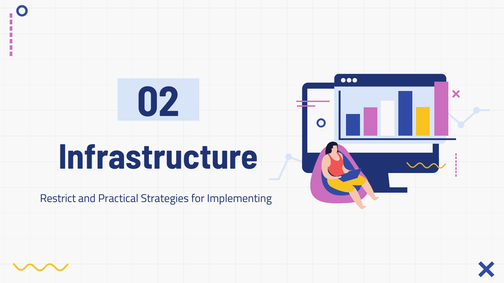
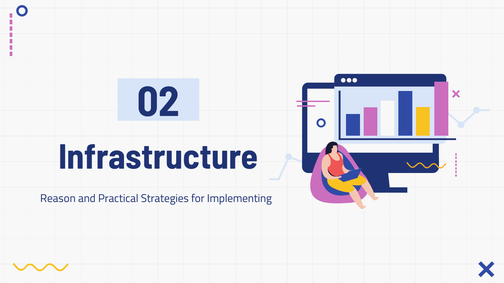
Restrict: Restrict -> Reason (58, 199)
